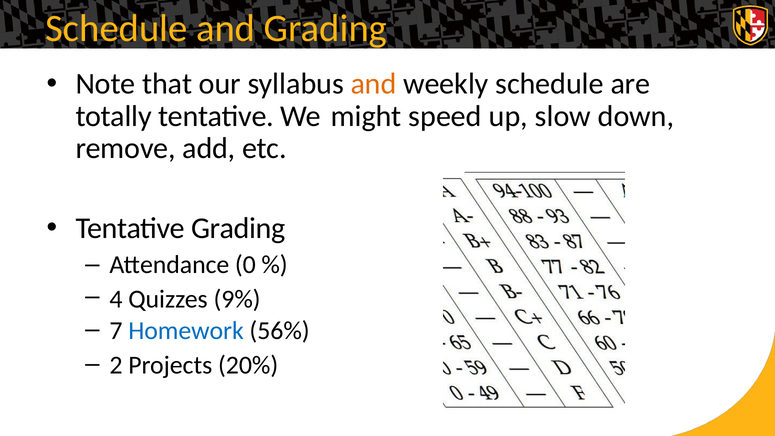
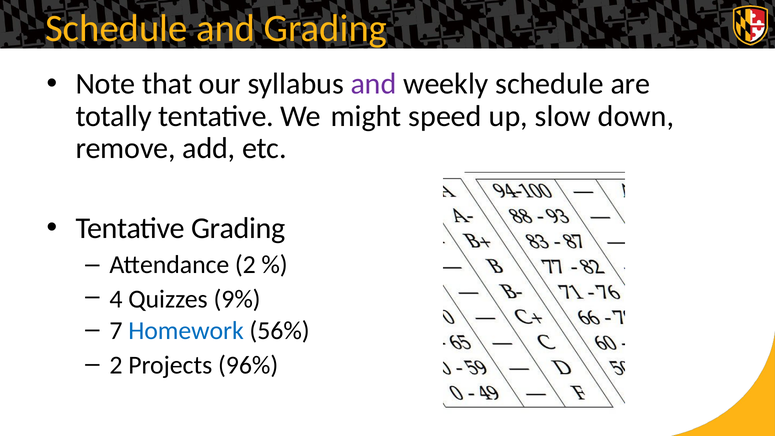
and colour: orange -> purple (374, 84)
Attendance 0: 0 -> 2 (245, 265)
20%: 20% -> 96% (248, 365)
